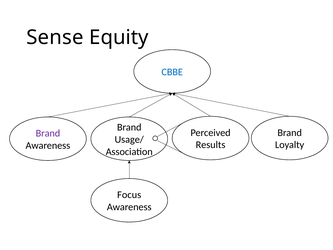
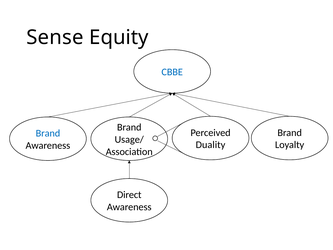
Brand colour: purple -> blue (48, 133)
Results: Results -> Duality (210, 145)
Focus: Focus -> Direct (129, 195)
